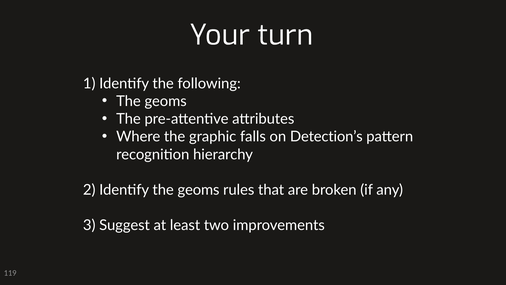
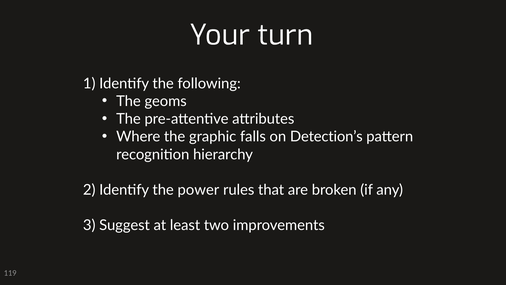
Identify the geoms: geoms -> power (198, 190)
